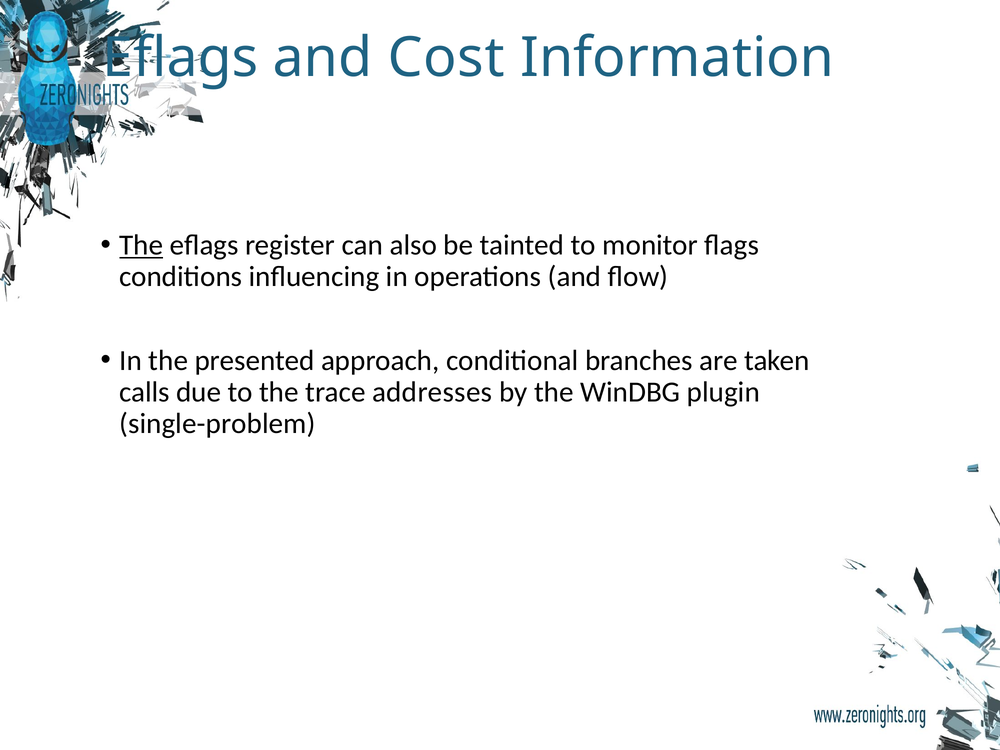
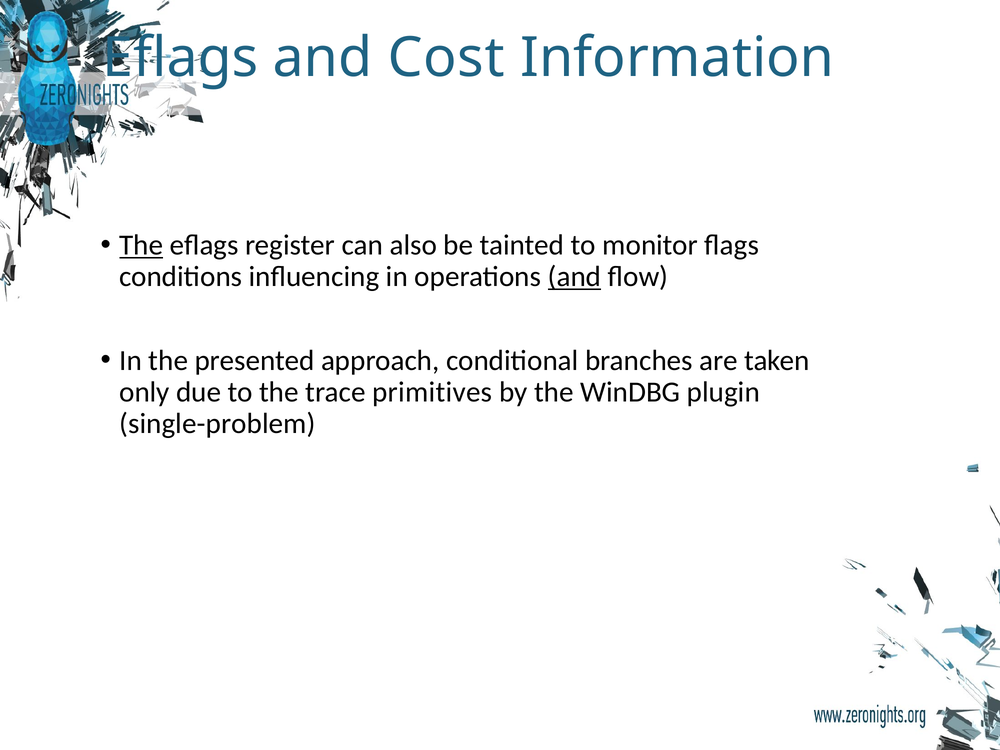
and underline: none -> present (574, 277)
calls: calls -> only (144, 392)
addresses: addresses -> primitives (432, 392)
